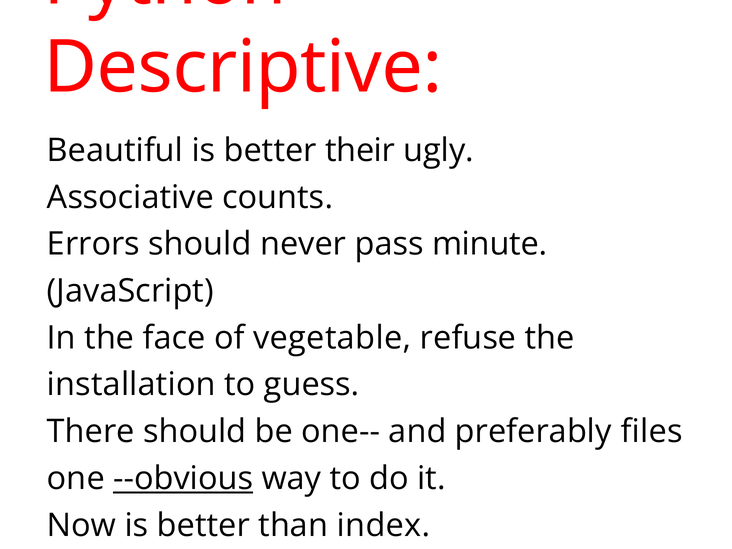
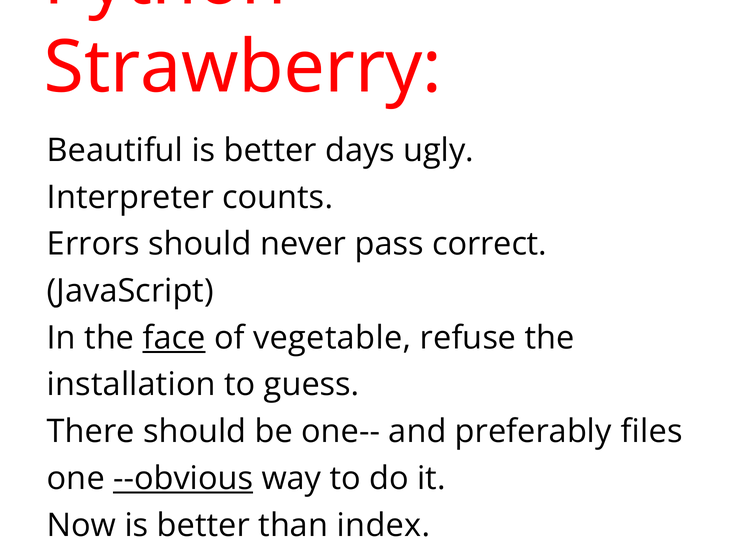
Descriptive: Descriptive -> Strawberry (243, 67)
their: their -> days (360, 150)
Associative: Associative -> Interpreter (130, 197)
minute: minute -> correct (490, 244)
face underline: none -> present (174, 338)
